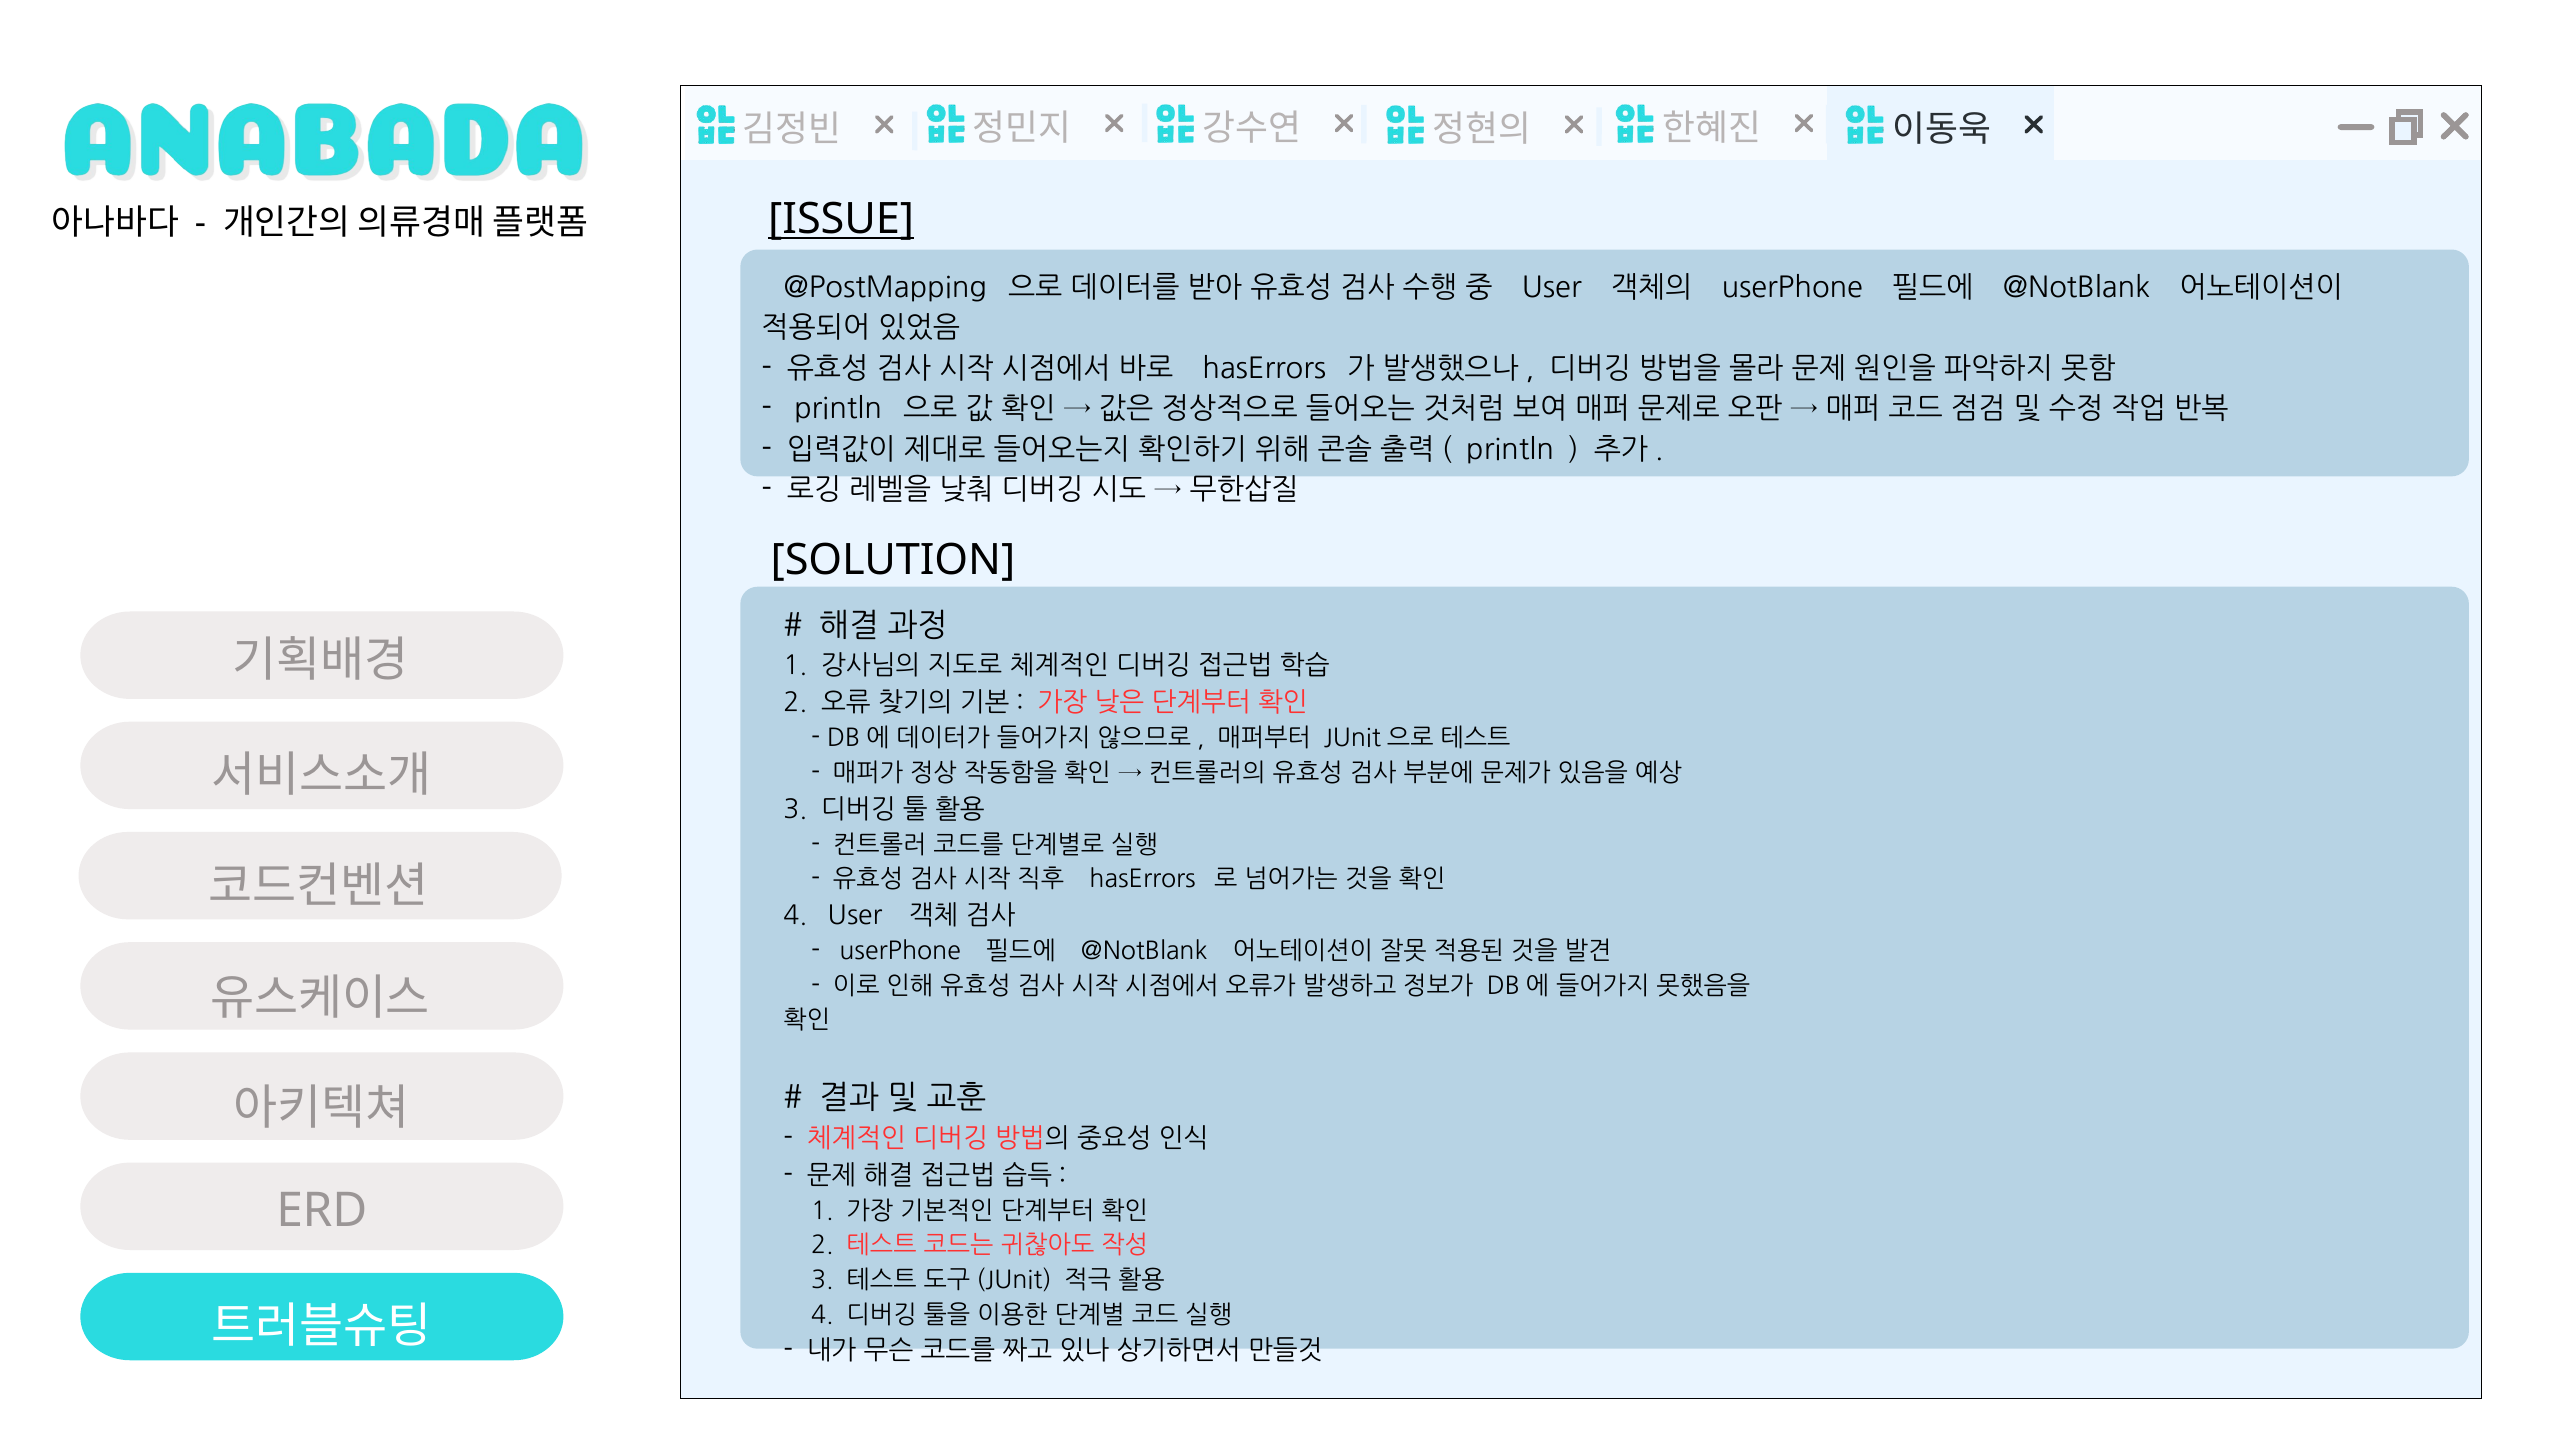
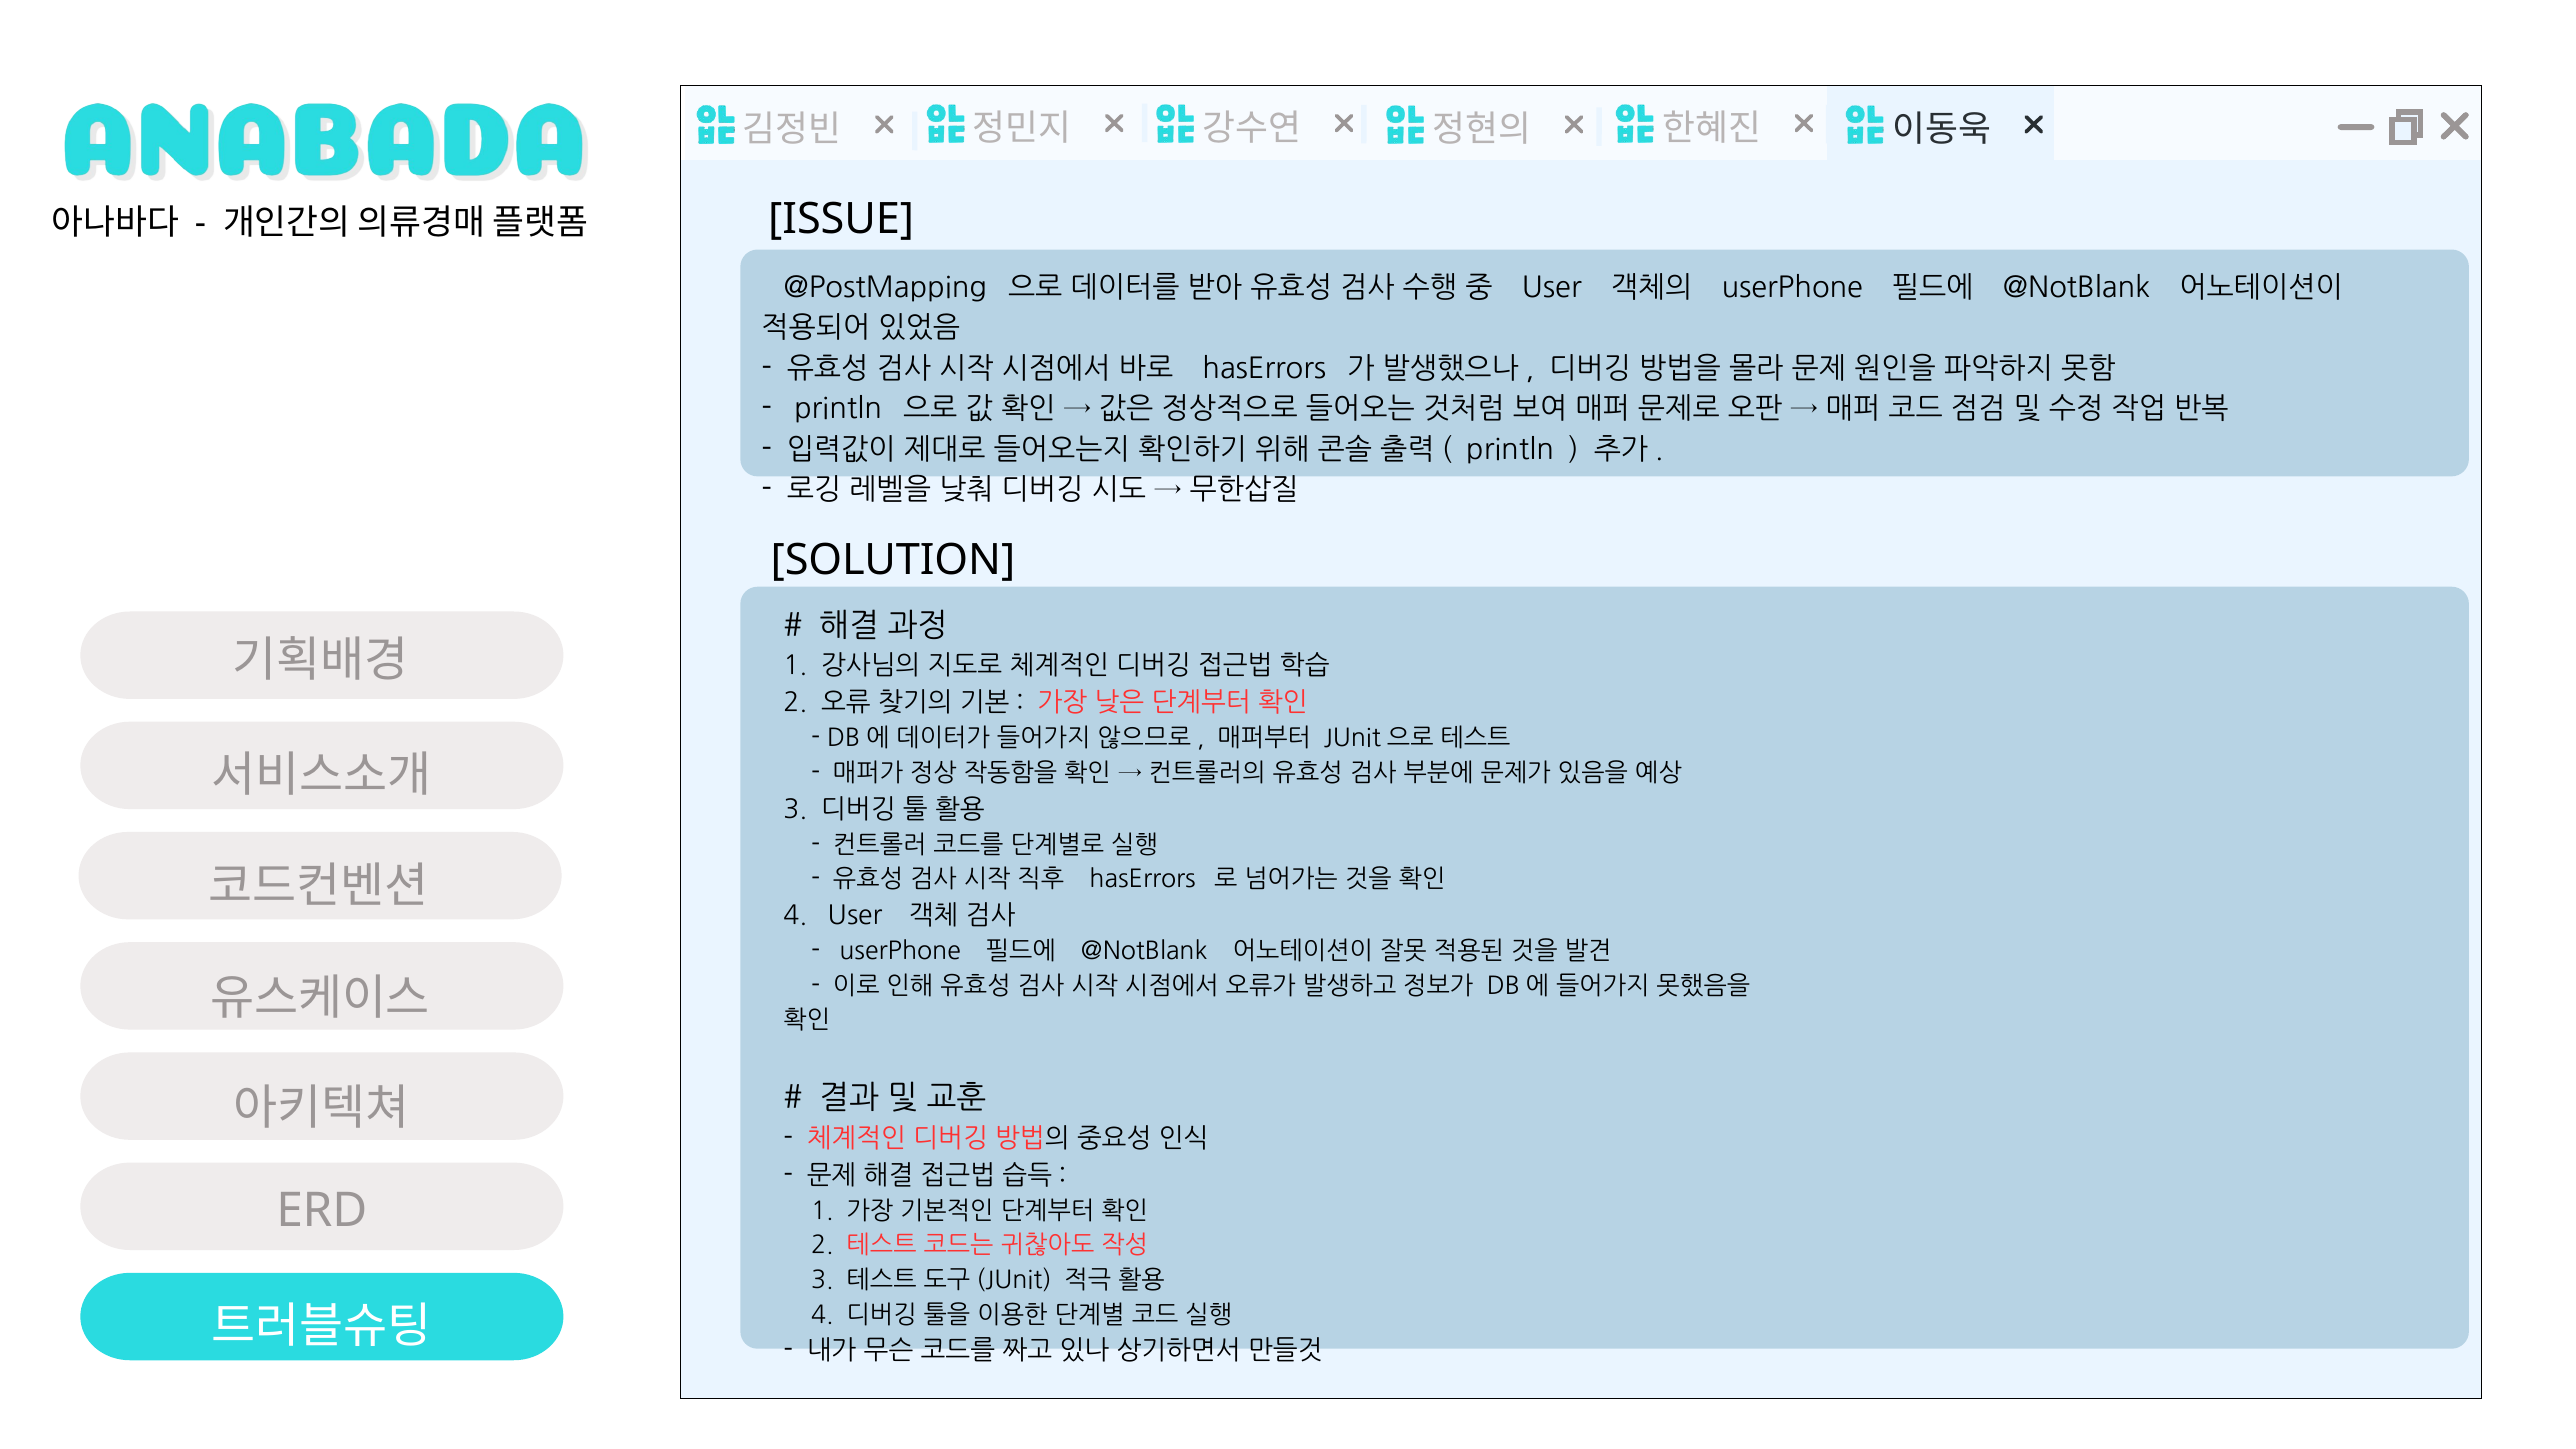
ISSUE underline: present -> none (841, 219)
